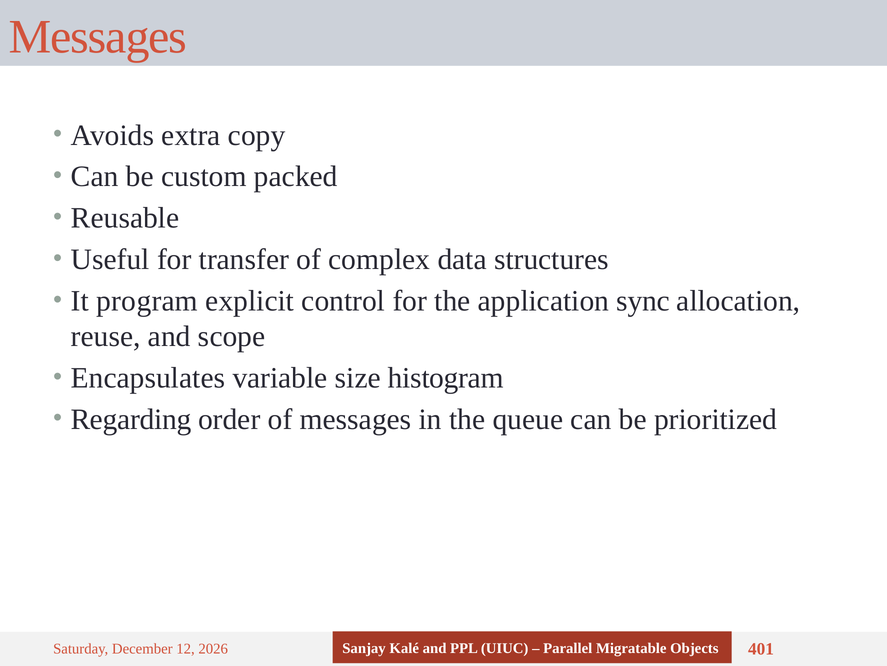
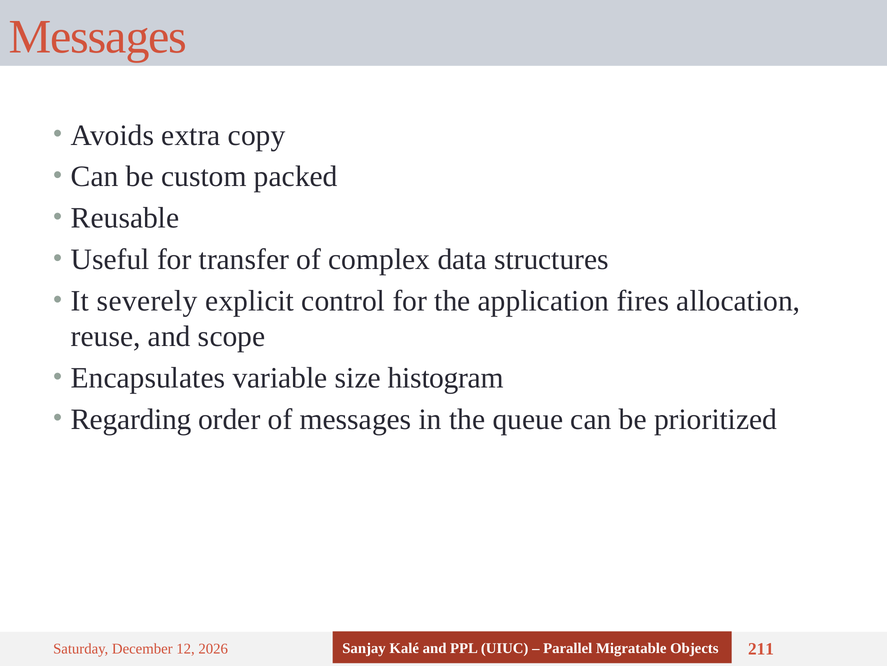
program: program -> severely (147, 301)
sync: sync -> fires (643, 301)
401: 401 -> 211 (761, 648)
